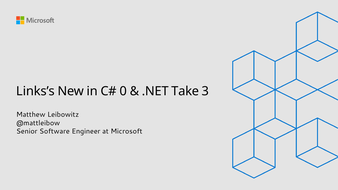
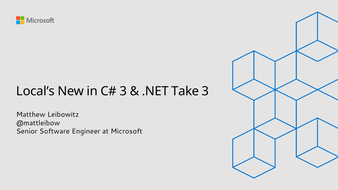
Links’s: Links’s -> Local’s (36, 91)
0: 0 -> 3 (123, 91)
